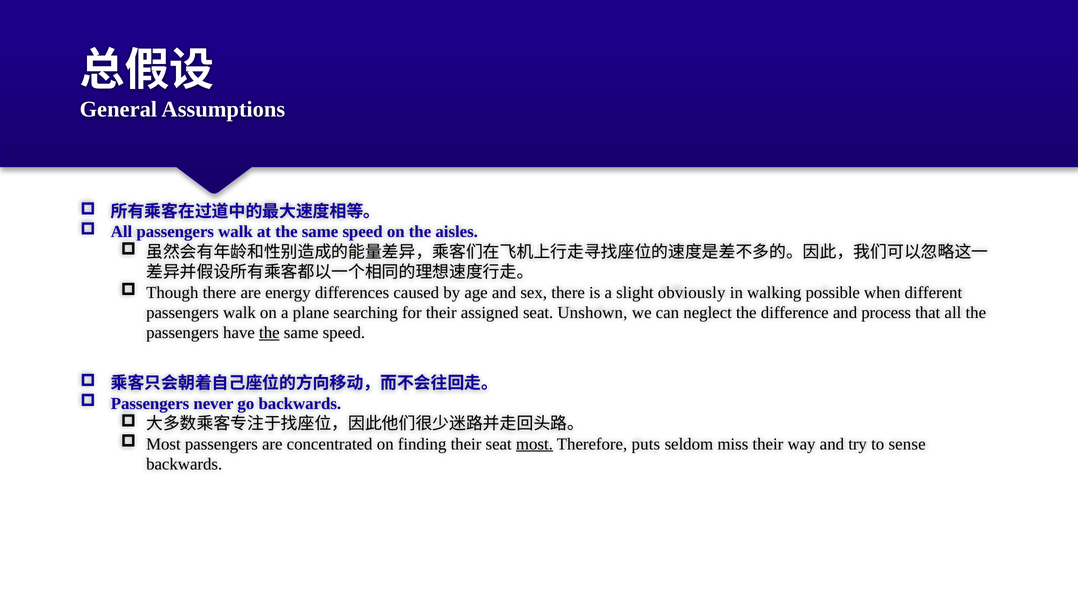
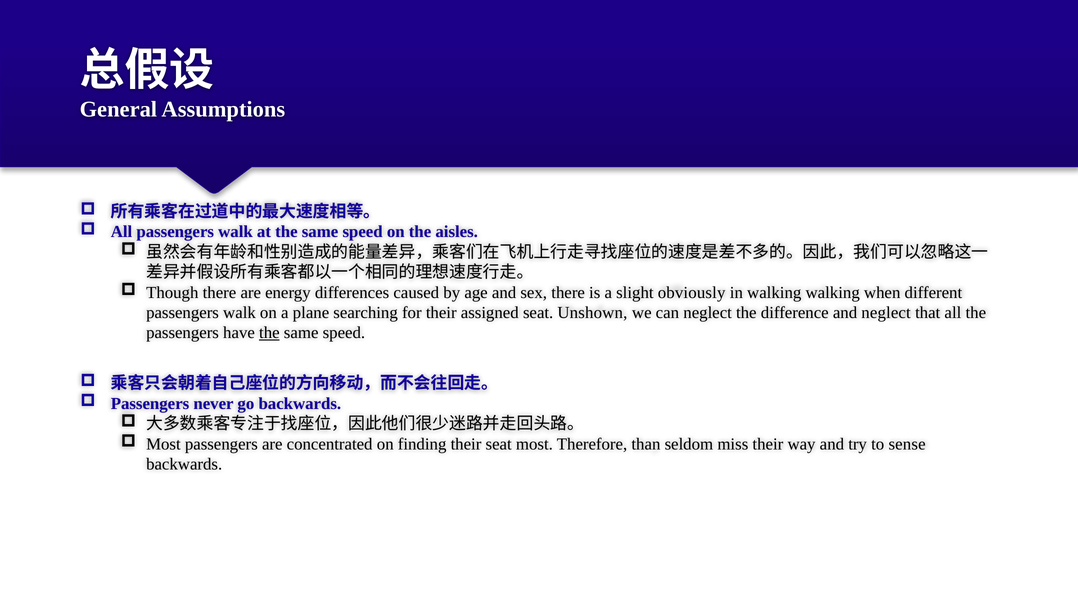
walking possible: possible -> walking (833, 293)
and process: process -> neglect (886, 313)
most underline: present -> none (534, 444)
puts: puts -> than (646, 444)
